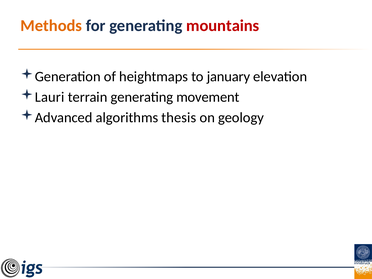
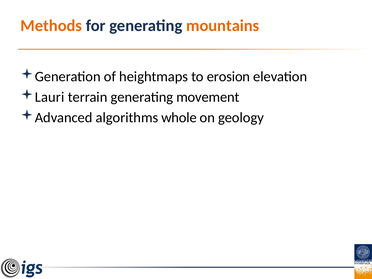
mountains colour: red -> orange (223, 26)
january: january -> erosion (228, 77)
thesis: thesis -> whole (179, 118)
